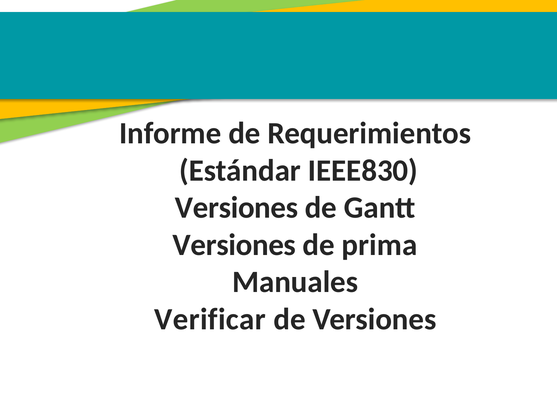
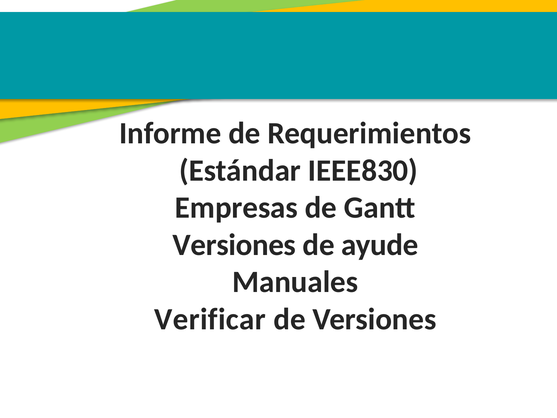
Versiones: Versiones -> Empresas (236, 208)
prima: prima -> ayude (380, 245)
